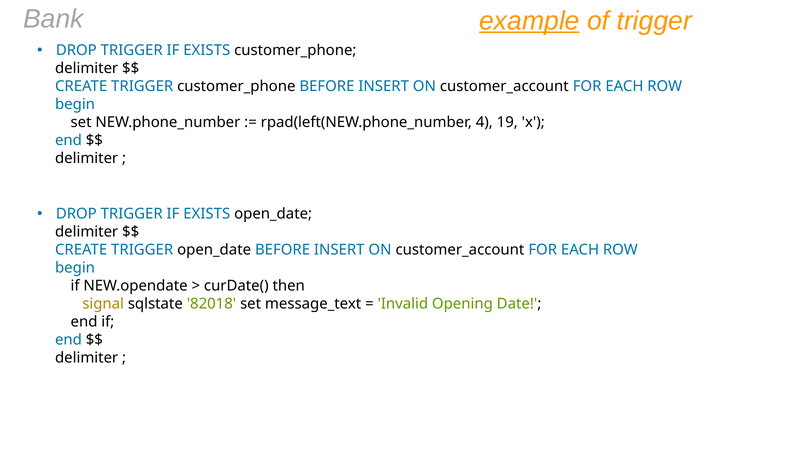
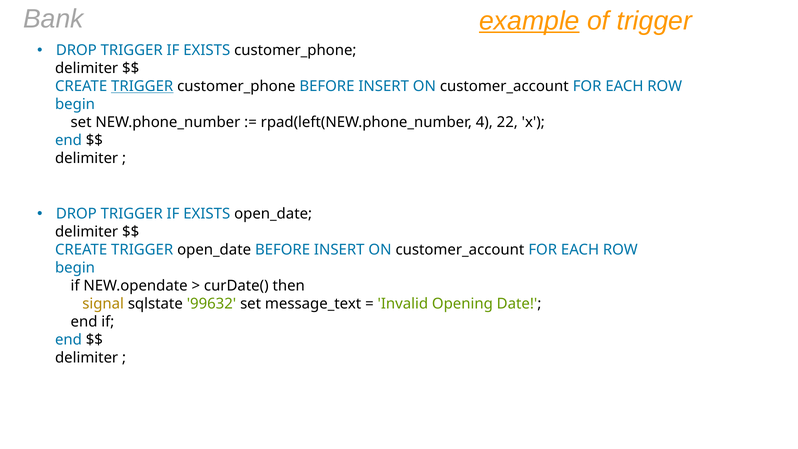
TRIGGER underline: none -> present (142, 86)
19: 19 -> 22 (507, 122)
82018: 82018 -> 99632 (211, 304)
